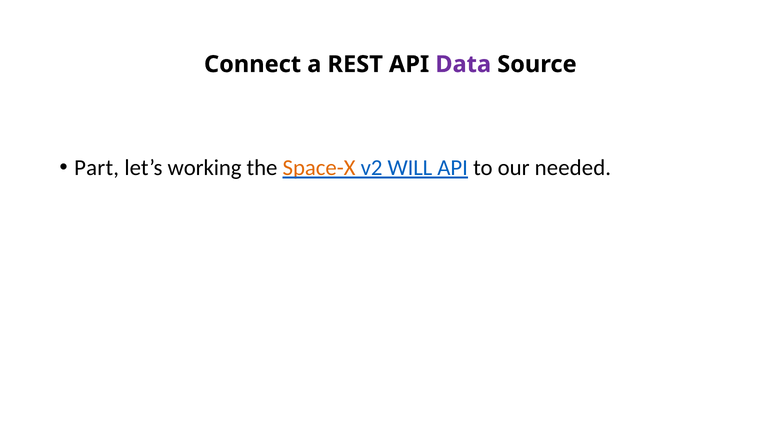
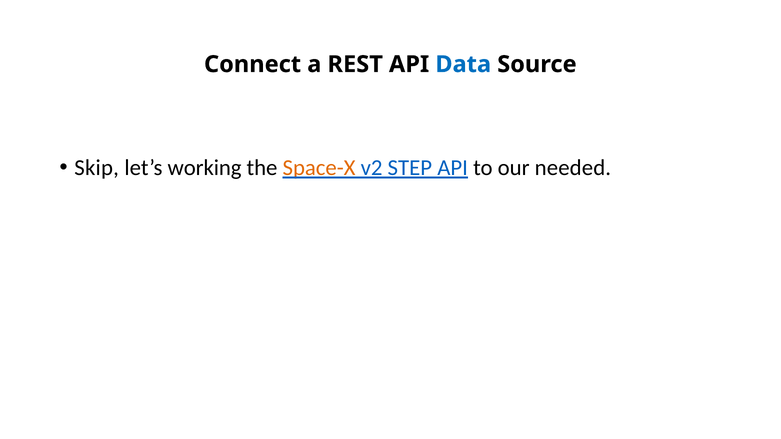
Data colour: purple -> blue (463, 64)
Part: Part -> Skip (97, 168)
WILL: WILL -> STEP (410, 168)
